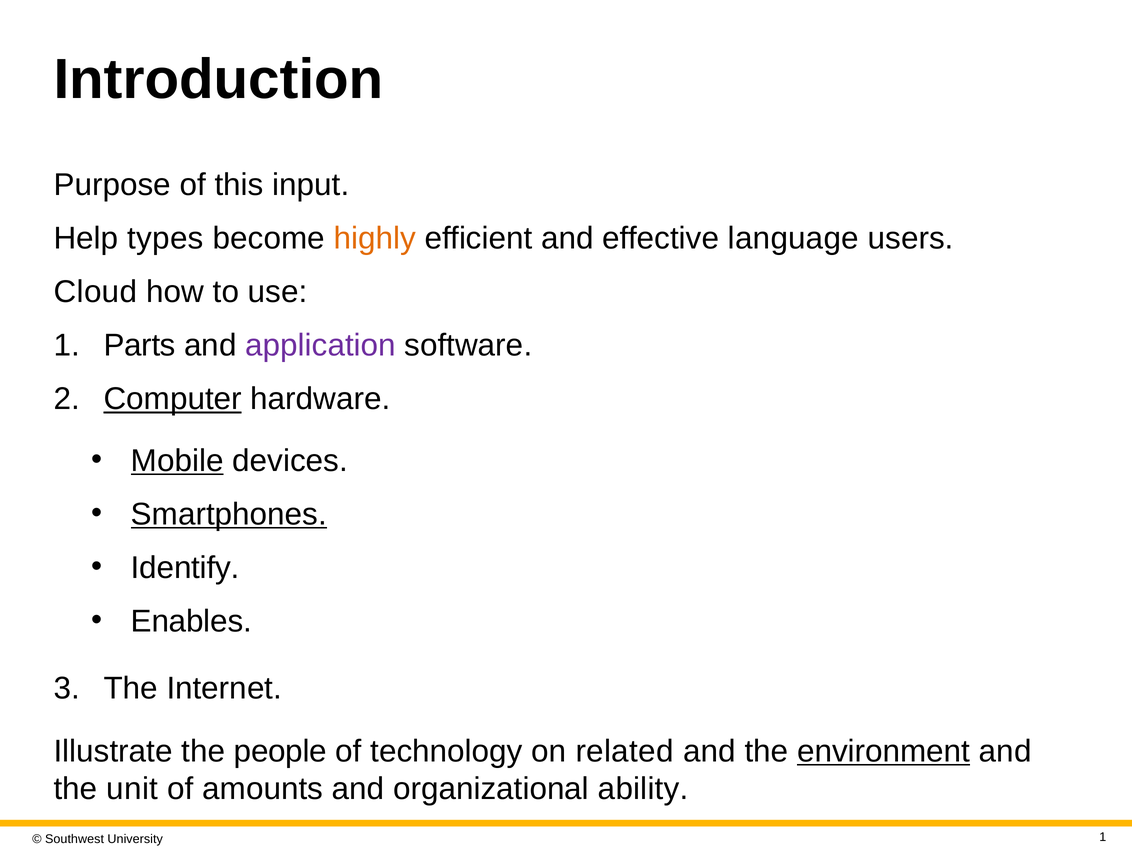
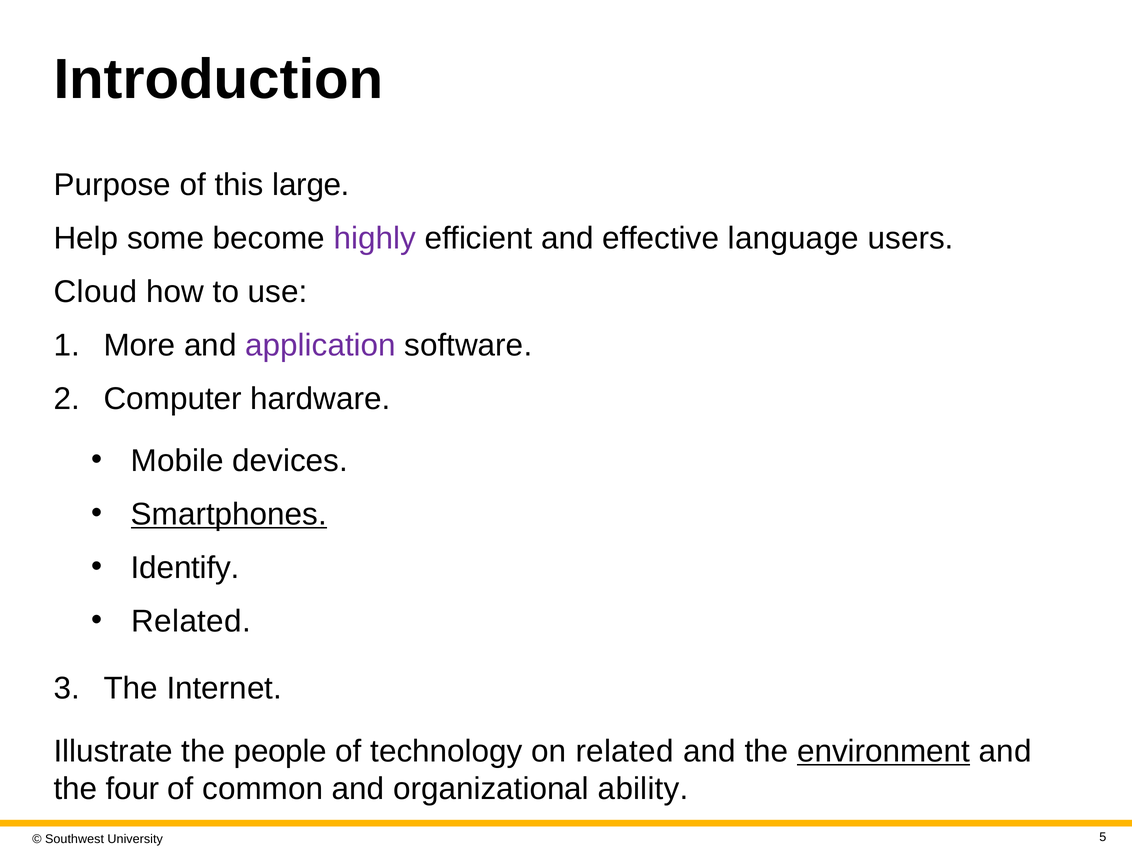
input: input -> large (311, 185)
types: types -> some (166, 238)
highly colour: orange -> purple (375, 238)
Parts: Parts -> More (139, 345)
Computer underline: present -> none (173, 399)
Mobile underline: present -> none (177, 461)
Enables: Enables -> Related (191, 621)
unit: unit -> four (133, 789)
amounts: amounts -> common (263, 789)
1: 1 -> 5 (1103, 837)
